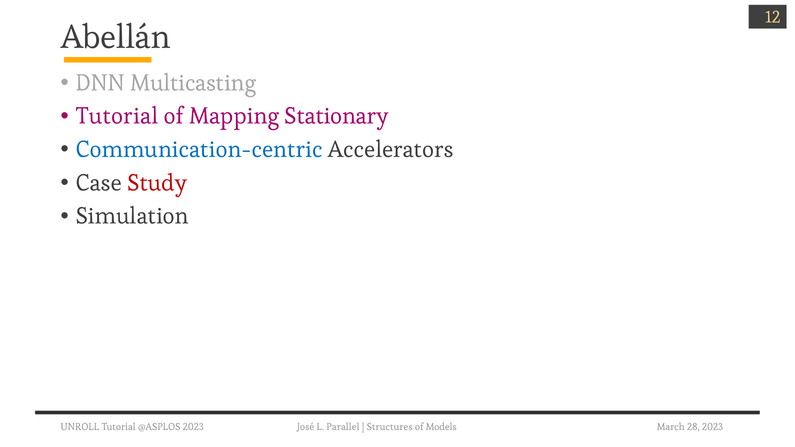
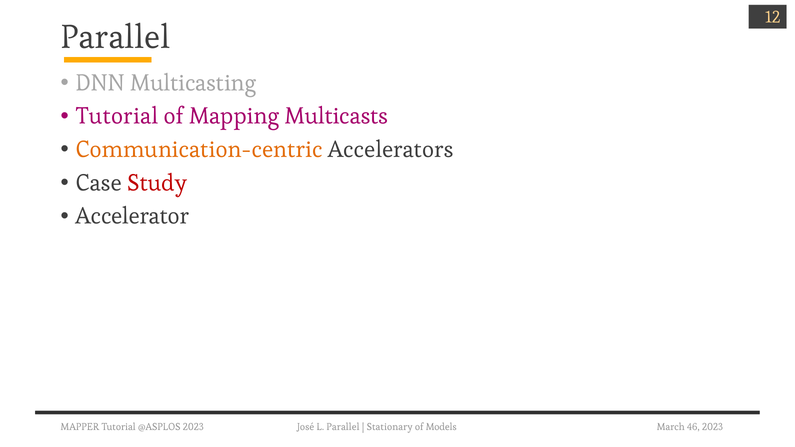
Abellán: Abellán -> Parallel (115, 37)
Stationary: Stationary -> Multicasts (336, 116)
Communication-centric colour: blue -> orange (199, 150)
Simulation: Simulation -> Accelerator (132, 216)
UNROLL: UNROLL -> MAPPER (80, 427)
Structures: Structures -> Stationary (390, 427)
28: 28 -> 46 (693, 427)
